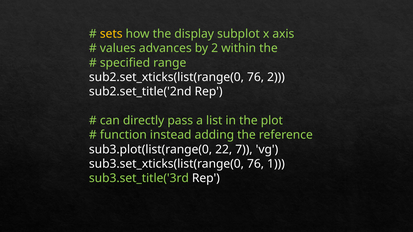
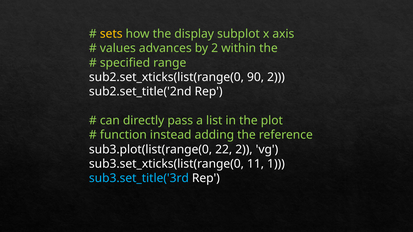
sub2.set_xticks(list(range(0 76: 76 -> 90 (256, 77)
22 7: 7 -> 2 (244, 150)
sub3.set_xticks(list(range(0 76: 76 -> 11 (256, 164)
sub3.set_title('3rd colour: light green -> light blue (139, 179)
